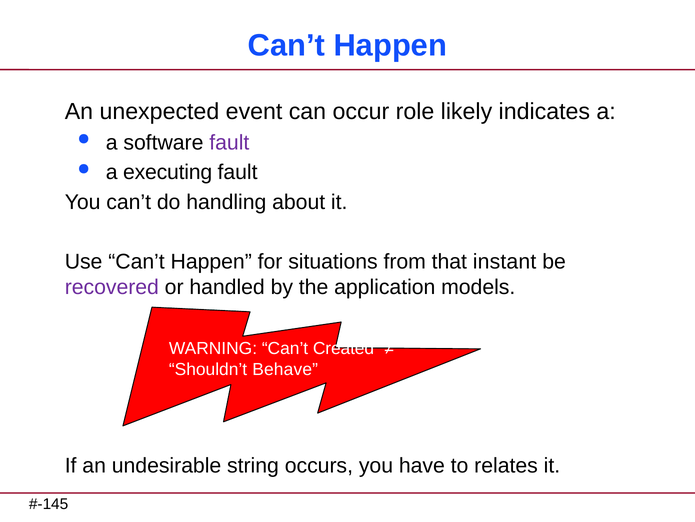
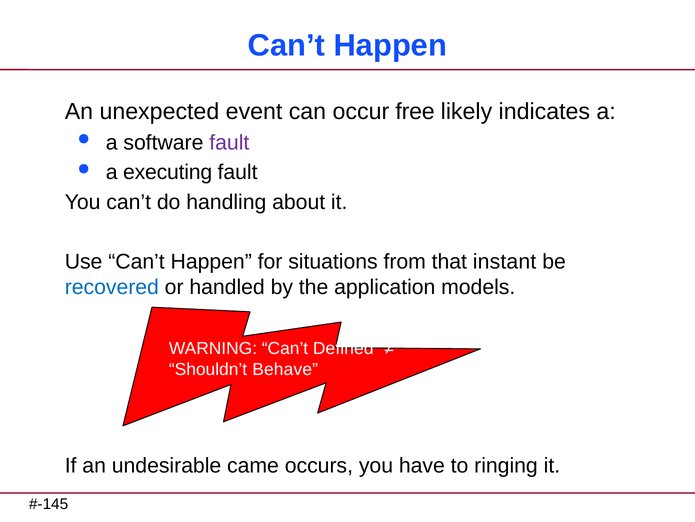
role: role -> free (415, 112)
recovered colour: purple -> blue (112, 287)
Created: Created -> Defined (346, 348)
string: string -> came (253, 465)
relates: relates -> ringing (506, 465)
